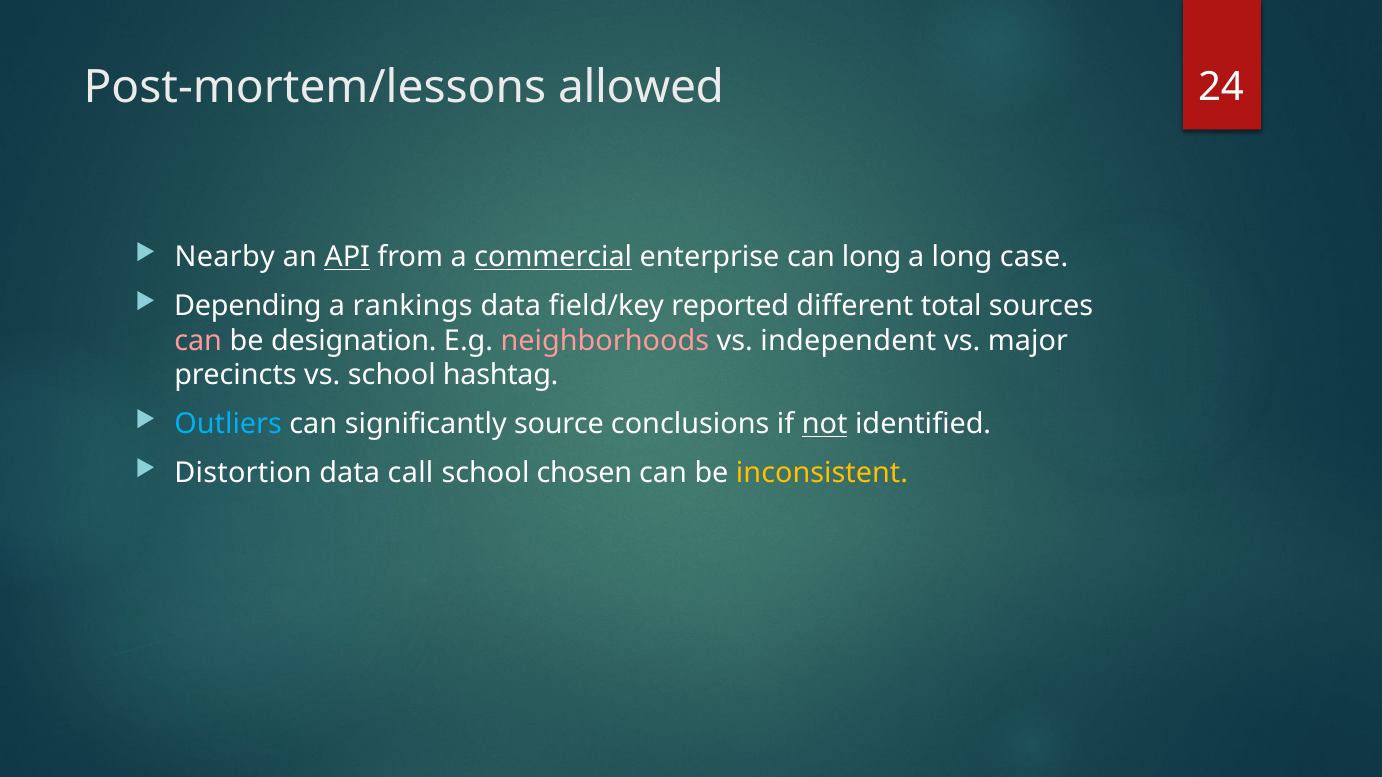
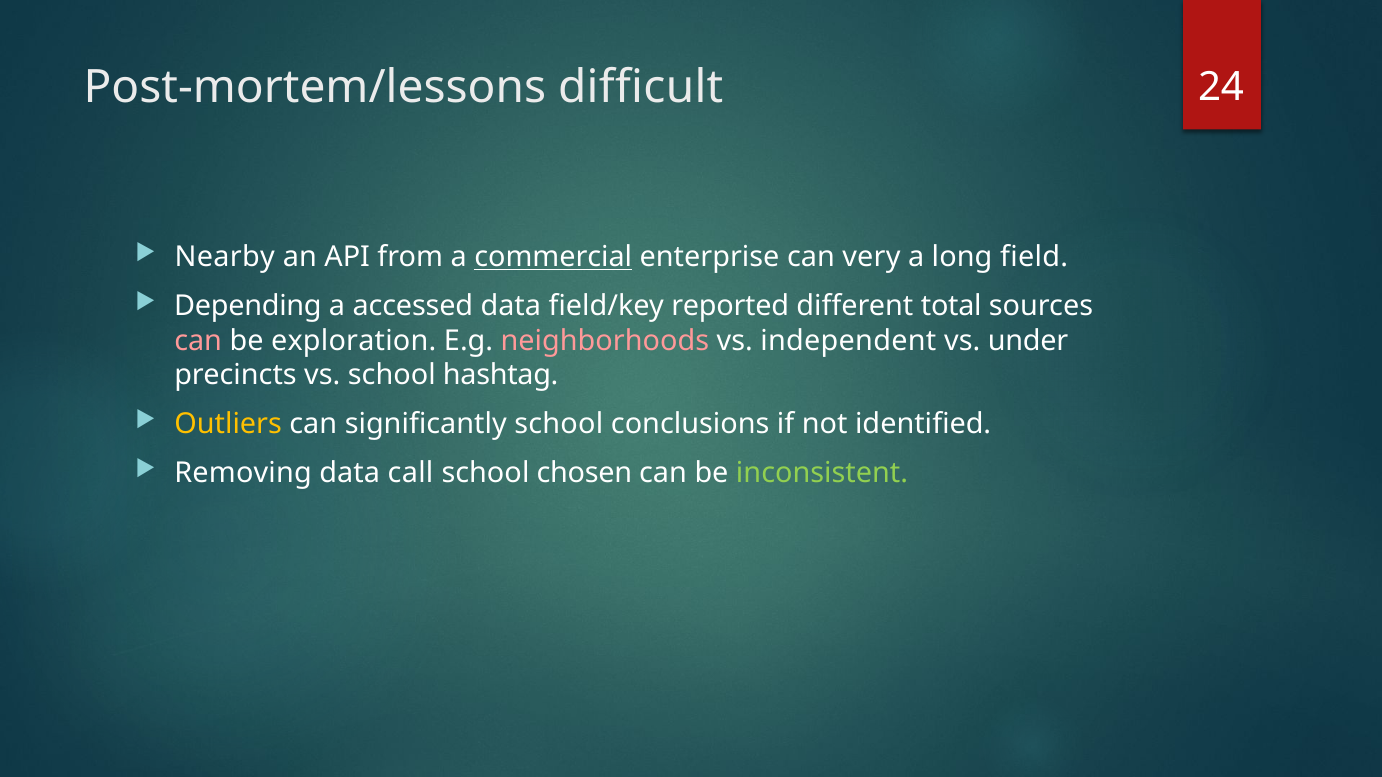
allowed: allowed -> difficult (641, 87)
API underline: present -> none (347, 257)
can long: long -> very (871, 257)
case: case -> field (1034, 257)
rankings: rankings -> accessed (413, 306)
designation: designation -> exploration (354, 341)
major: major -> under (1028, 341)
Outliers colour: light blue -> yellow (228, 424)
significantly source: source -> school (559, 424)
not underline: present -> none (825, 424)
Distortion: Distortion -> Removing (243, 473)
inconsistent colour: yellow -> light green (822, 473)
